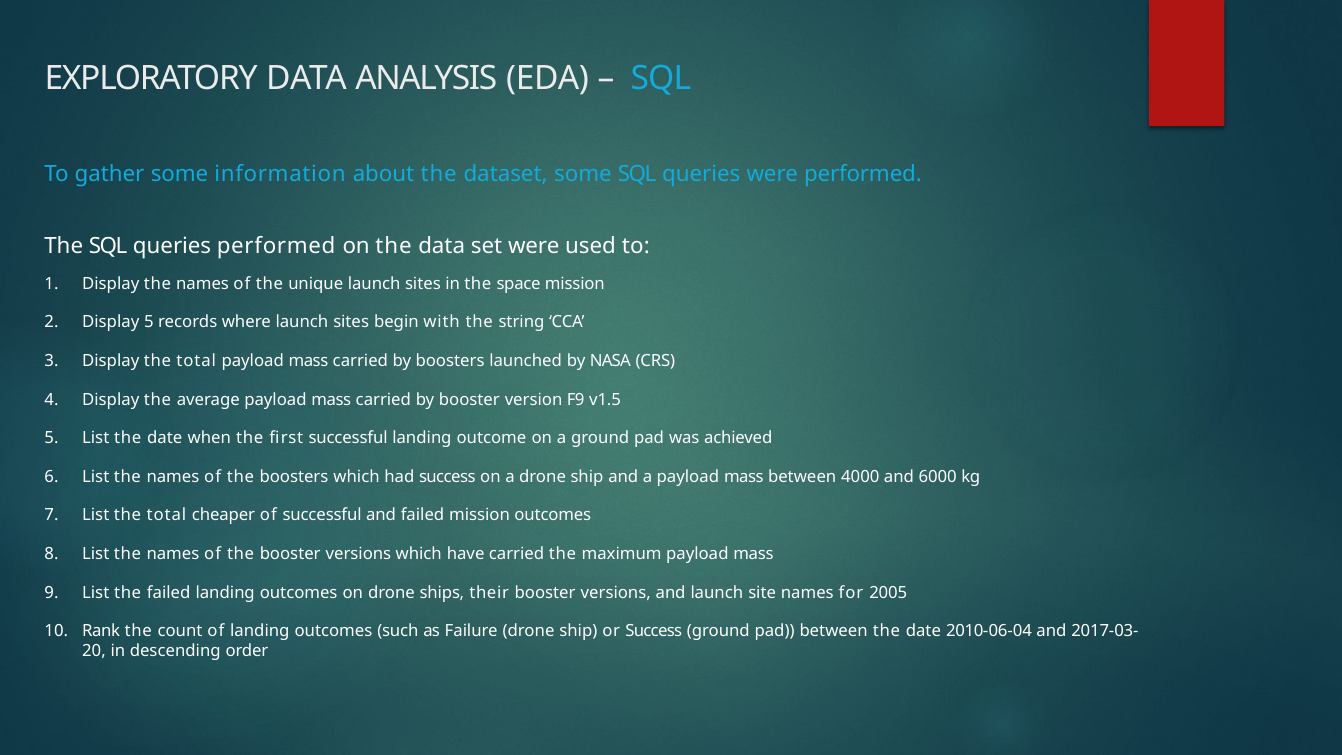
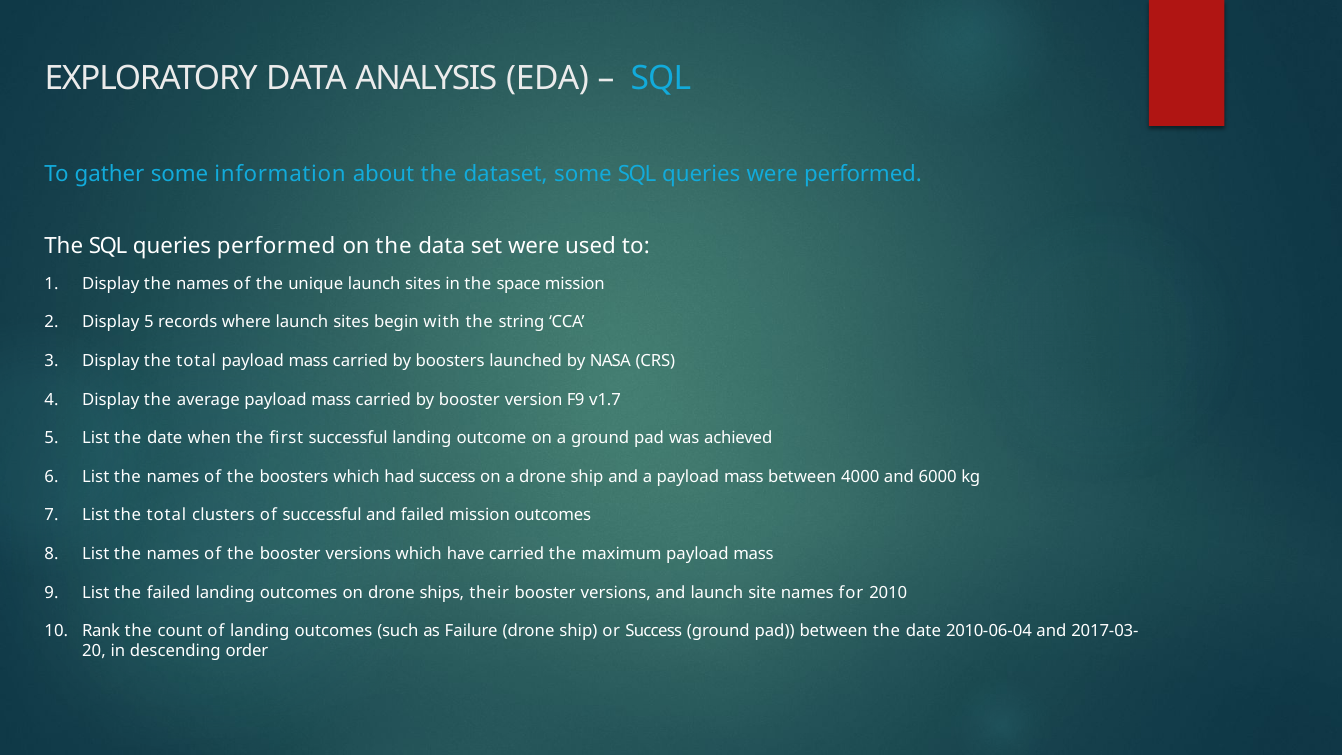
v1.5: v1.5 -> v1.7 (605, 399)
cheaper: cheaper -> clusters (223, 515)
2005: 2005 -> 2010 (888, 592)
